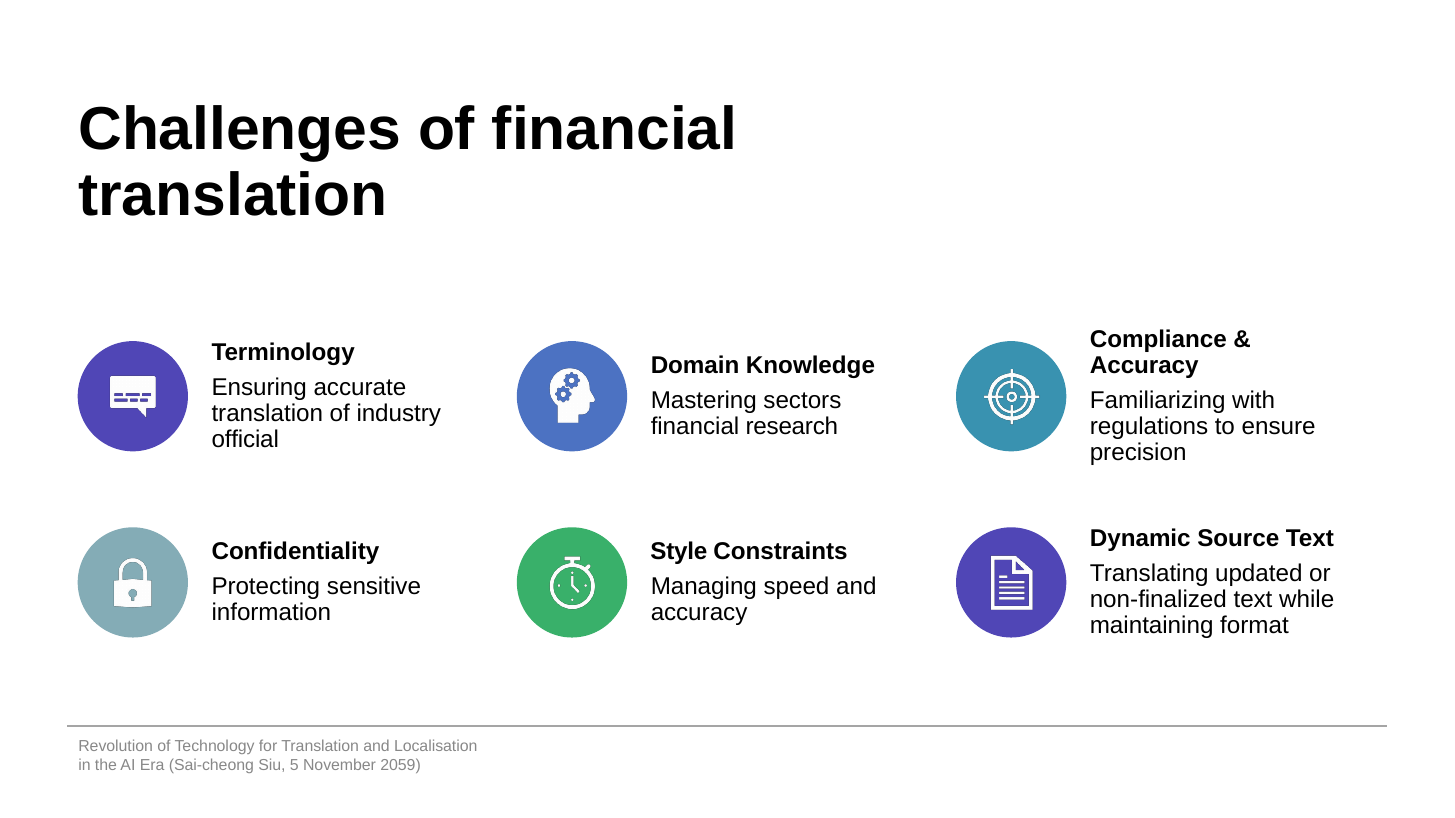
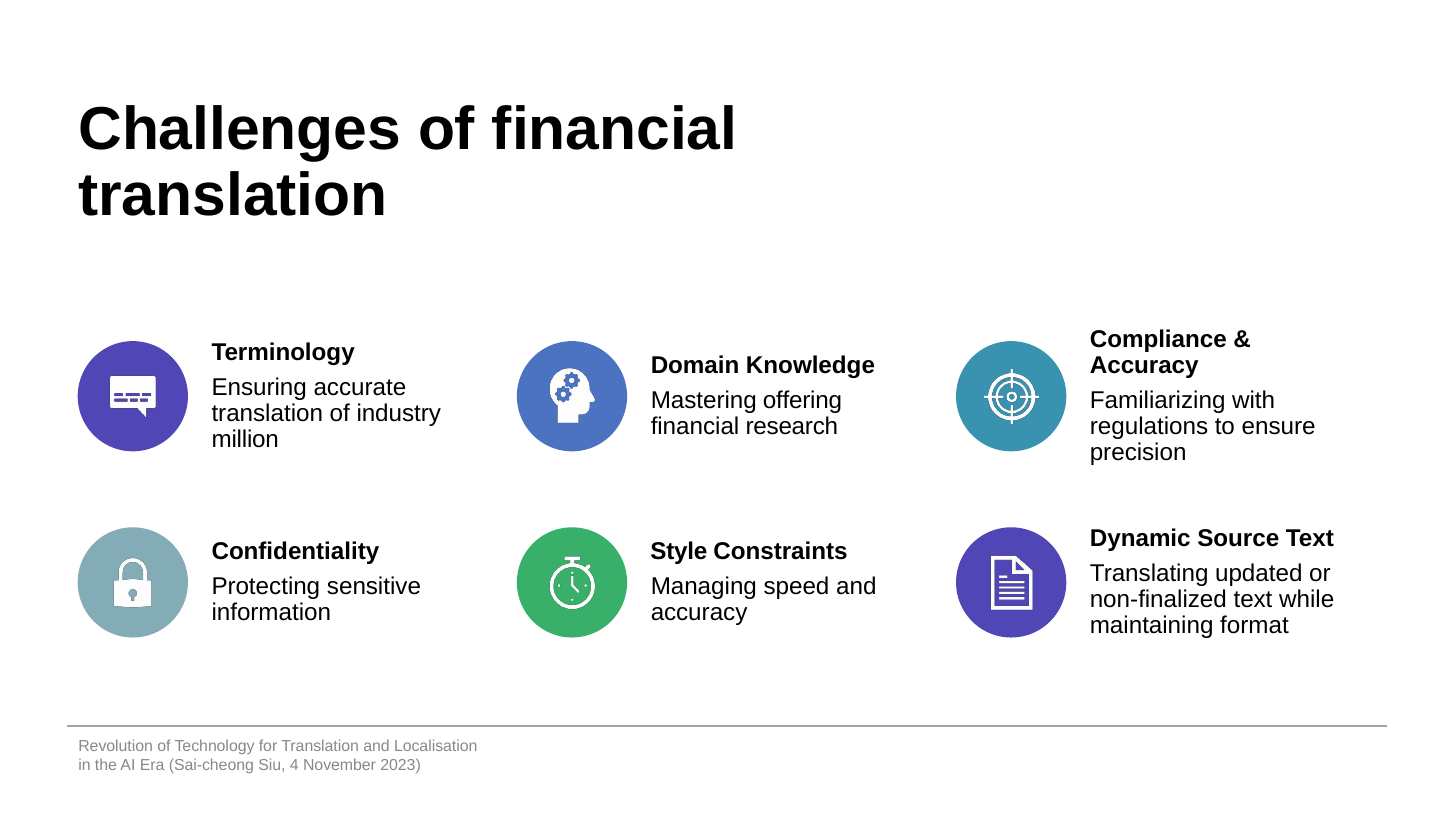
sectors: sectors -> offering (803, 401)
official: official -> million (245, 440)
5: 5 -> 4 (294, 765)
2059: 2059 -> 2023 (401, 765)
